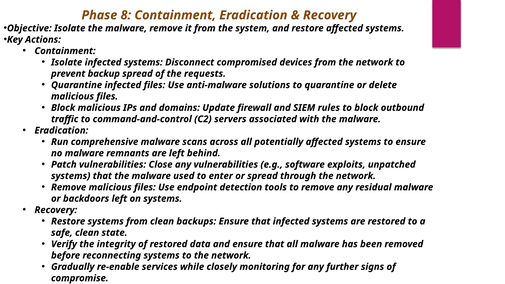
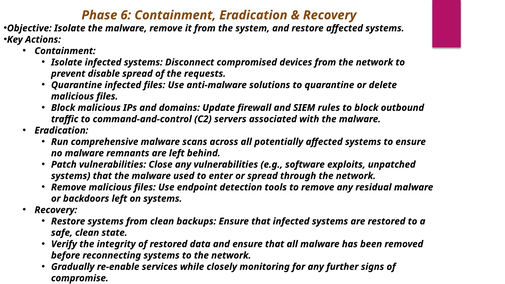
8: 8 -> 6 (126, 15)
backup: backup -> disable (104, 74)
